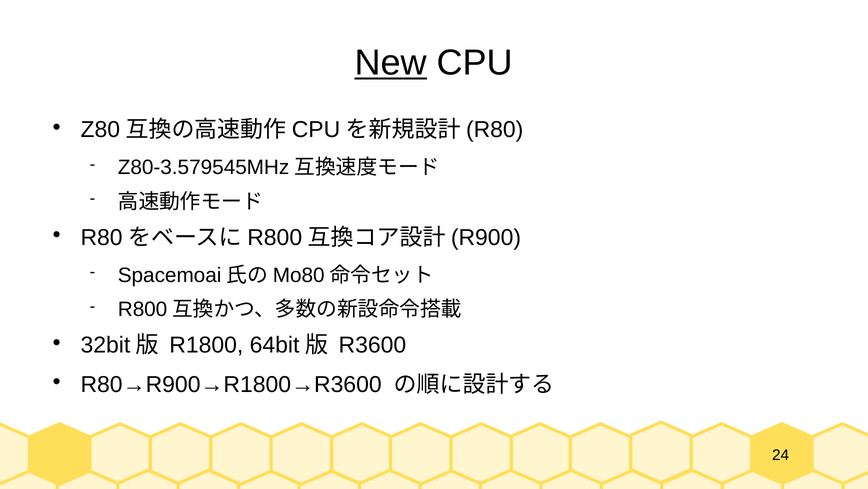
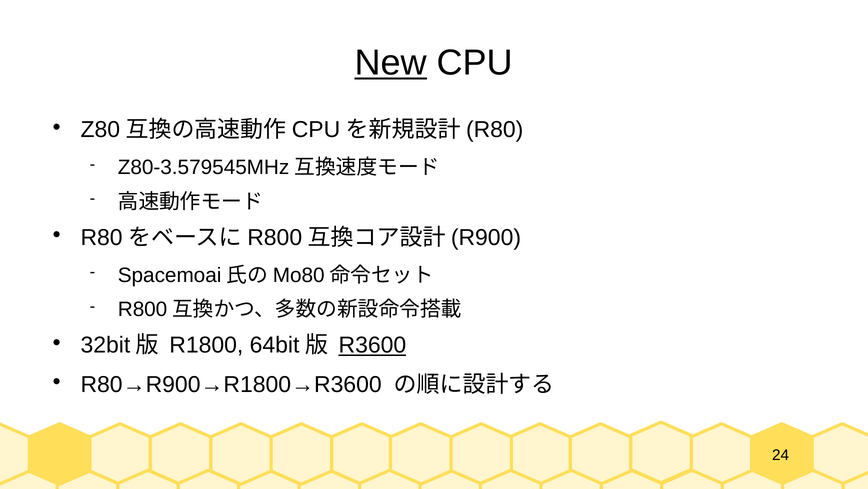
R3600 underline: none -> present (372, 345)
